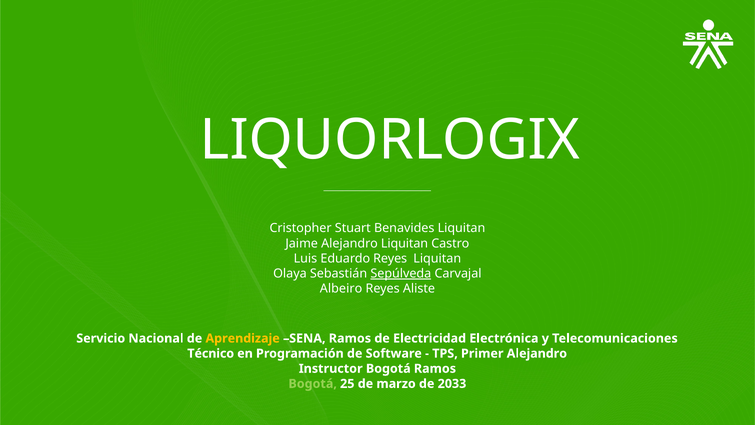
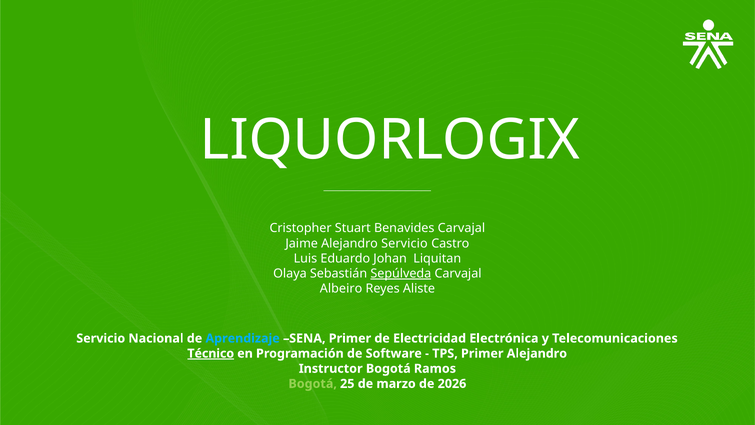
Benavides Liquitan: Liquitan -> Carvajal (461, 228)
Alejandro Liquitan: Liquitan -> Servicio (404, 243)
Eduardo Reyes: Reyes -> Johan (390, 258)
Aprendizaje colour: yellow -> light blue (243, 338)
SENA Ramos: Ramos -> Primer (350, 338)
Técnico underline: none -> present (211, 353)
2033: 2033 -> 2026 (452, 383)
